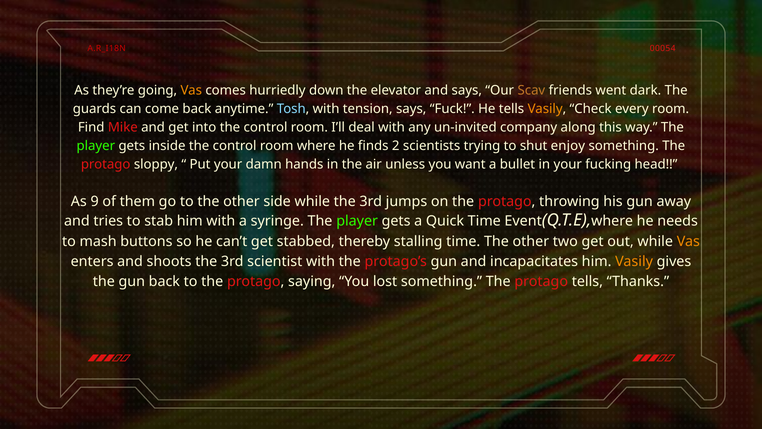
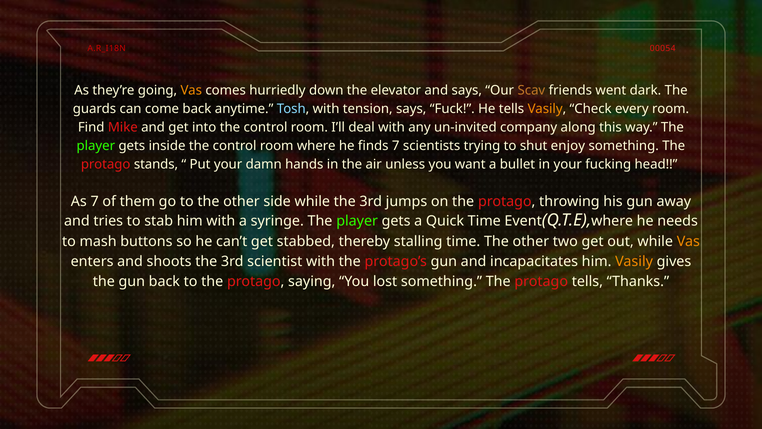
finds 2: 2 -> 7 (396, 146)
sloppy: sloppy -> stands (156, 164)
As 9: 9 -> 7 (95, 201)
